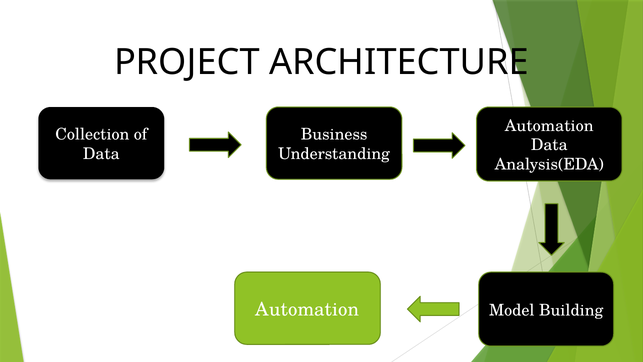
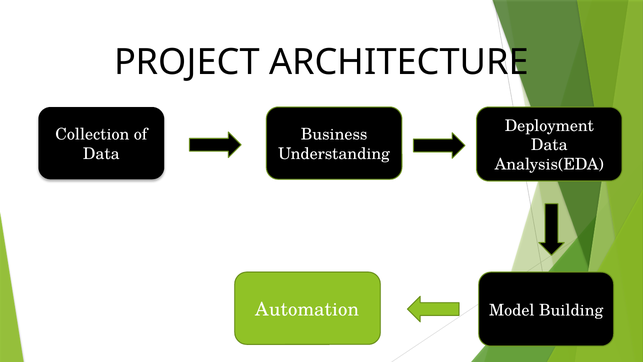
Automation: Automation -> Deployment (549, 126)
